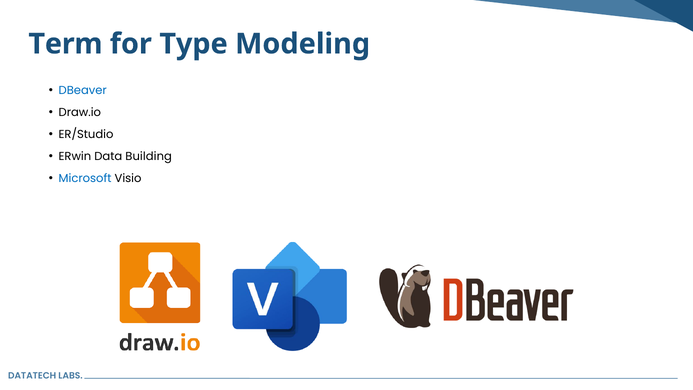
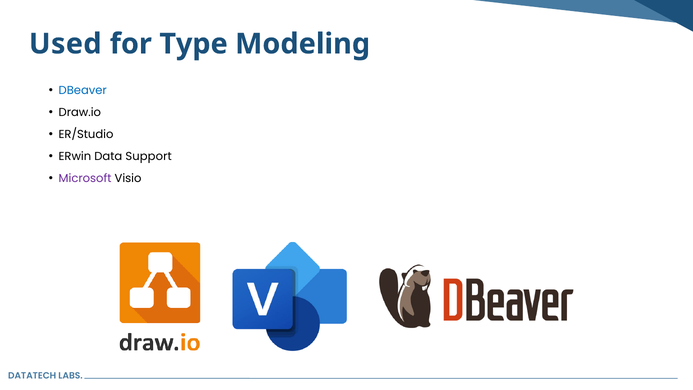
Term: Term -> Used (65, 44)
Building: Building -> Support (149, 156)
Microsoft colour: blue -> purple (85, 178)
